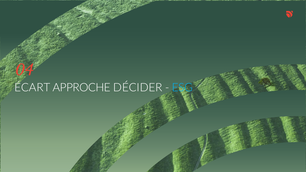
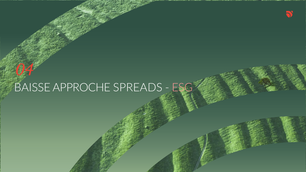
ÉCART: ÉCART -> BAISSE (32, 88)
DÉCIDER: DÉCIDER -> SPREADS (138, 88)
ESG colour: light blue -> pink (182, 88)
